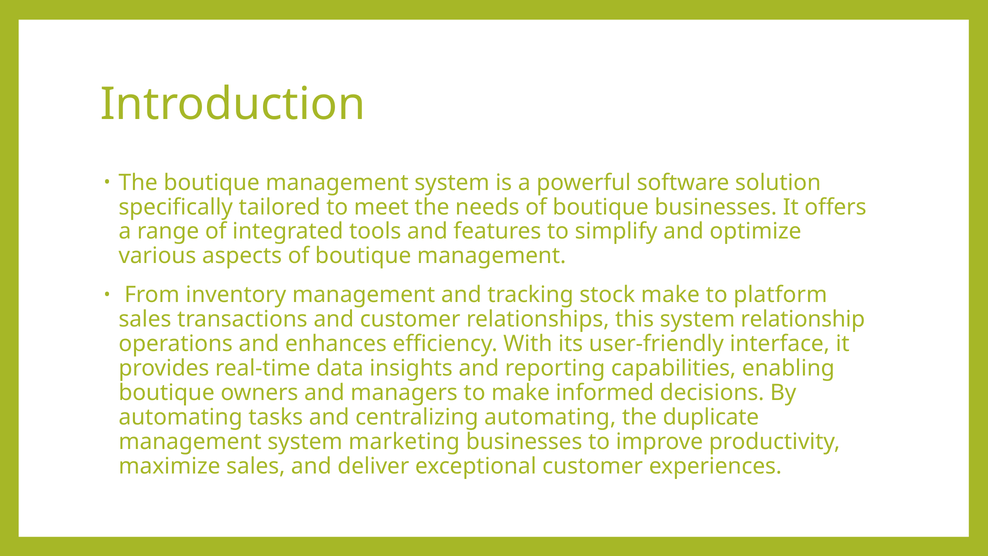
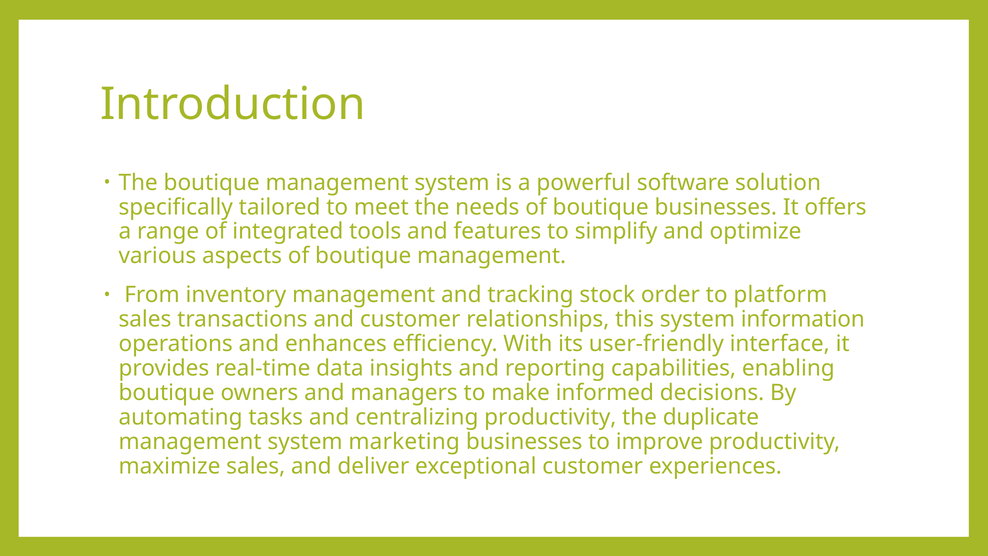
stock make: make -> order (670, 295)
relationship: relationship -> information (803, 319)
centralizing automating: automating -> productivity (550, 417)
